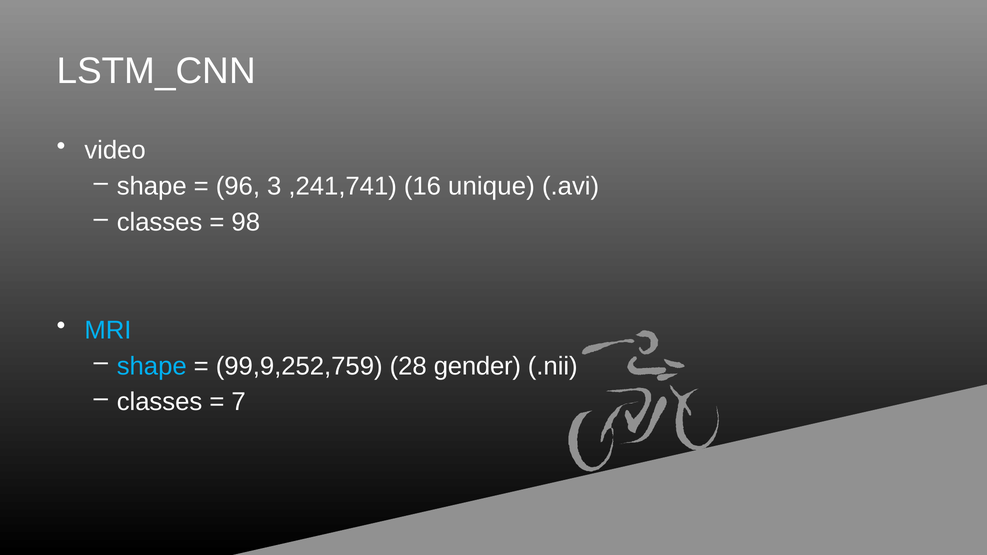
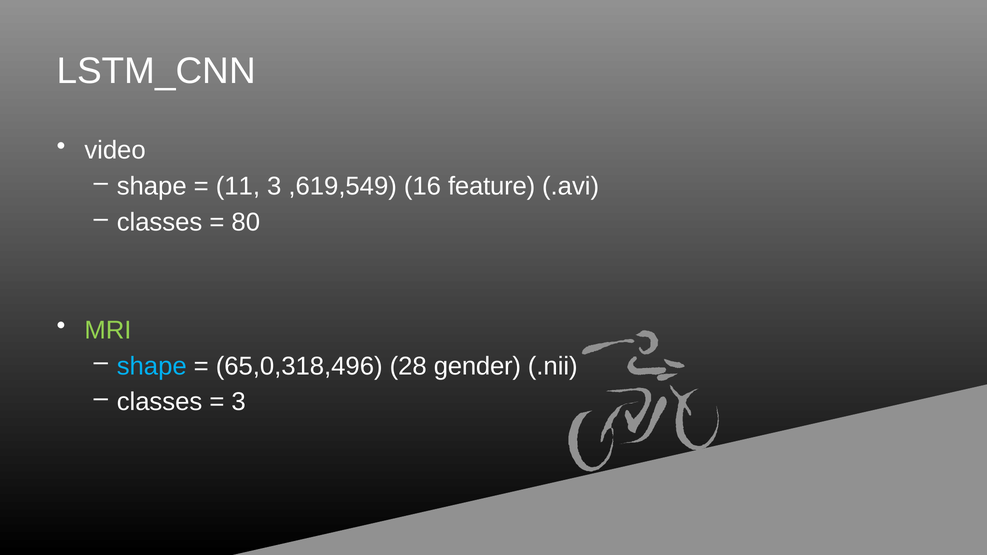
96: 96 -> 11 (238, 186)
,241,741: ,241,741 -> ,619,549 (343, 186)
unique: unique -> feature (492, 186)
98: 98 -> 80 (246, 222)
MRI colour: light blue -> light green (108, 330)
99,9,252,759: 99,9,252,759 -> 65,0,318,496 (299, 366)
7: 7 -> 3 (239, 402)
